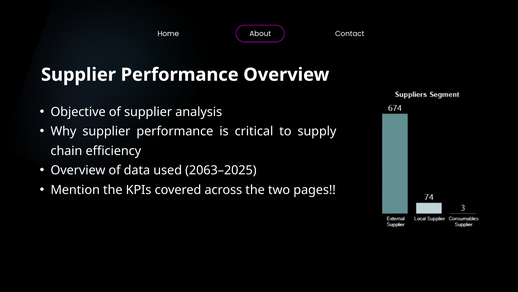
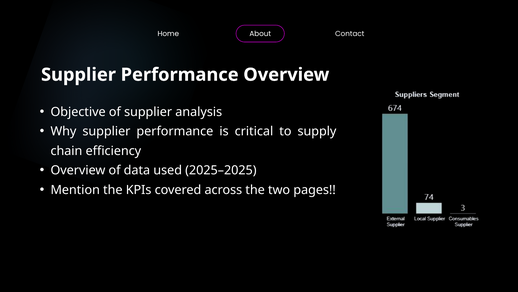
2063–2025: 2063–2025 -> 2025–2025 (221, 170)
